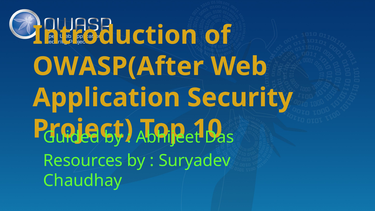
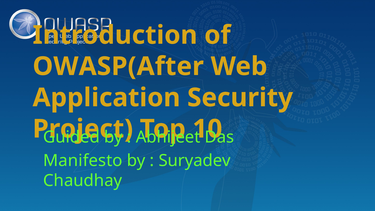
Resources: Resources -> Manifesto (83, 160)
